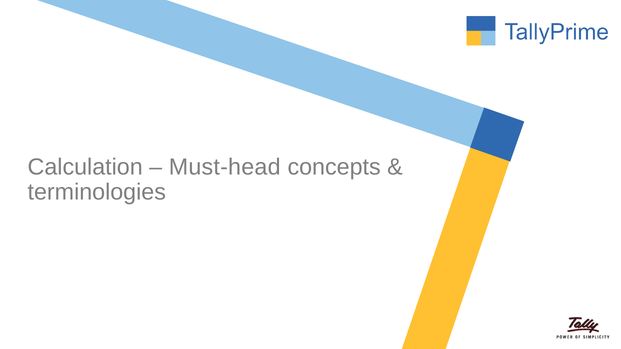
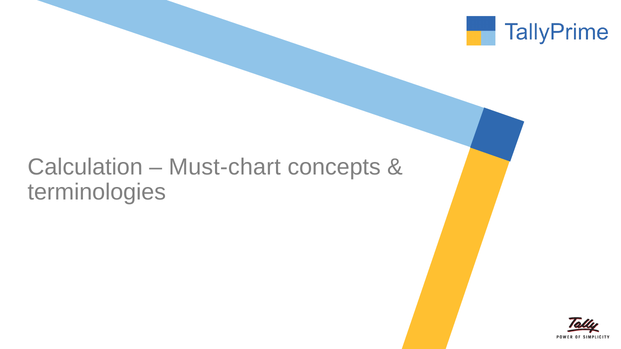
Must-head: Must-head -> Must-chart (225, 167)
